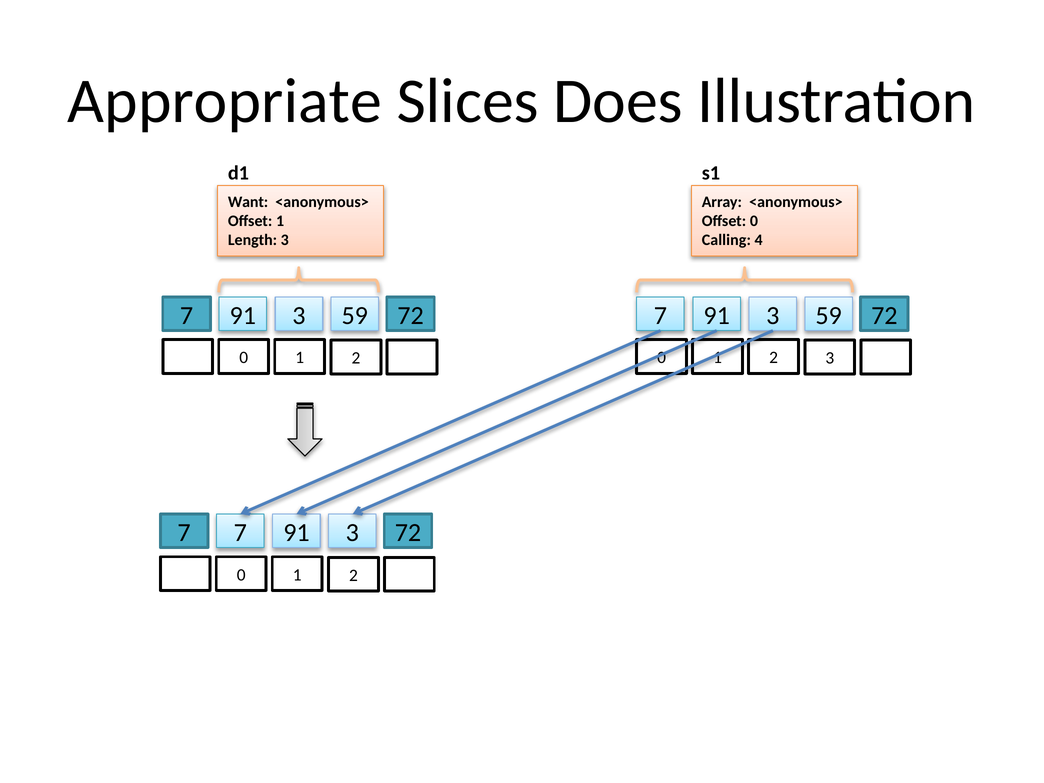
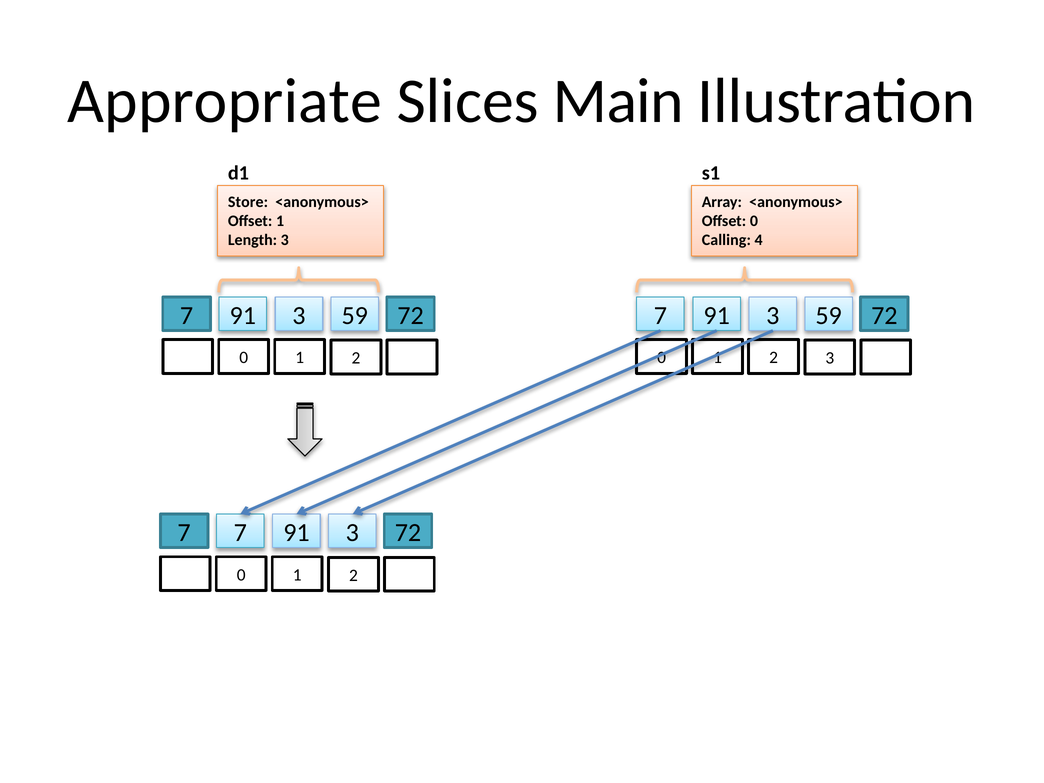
Does: Does -> Main (618, 101)
Want: Want -> Store (248, 202)
